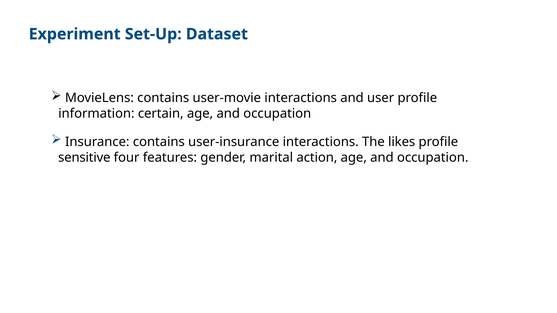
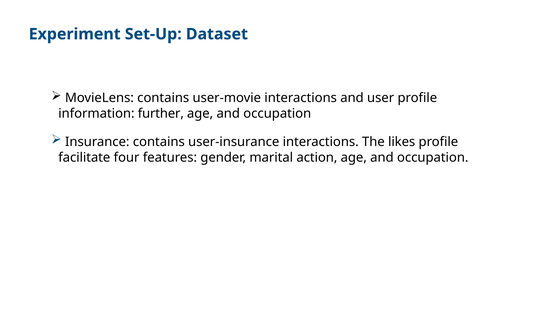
certain: certain -> further (161, 114)
sensitive: sensitive -> facilitate (84, 158)
